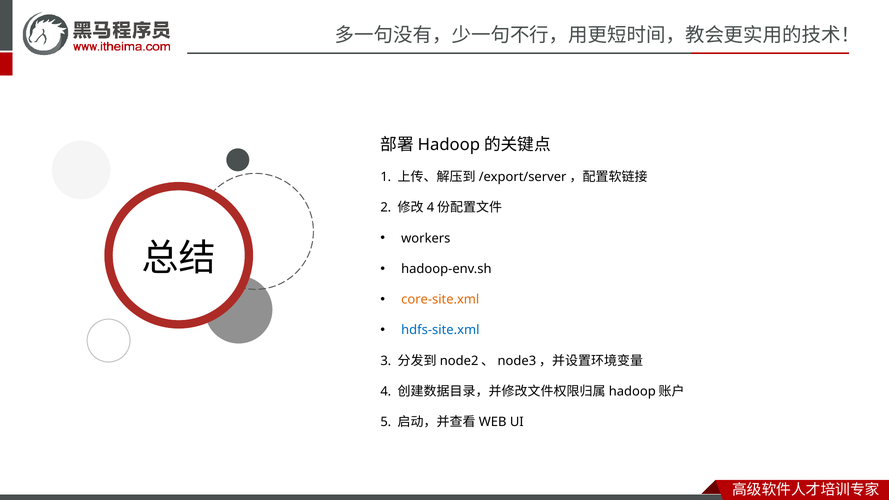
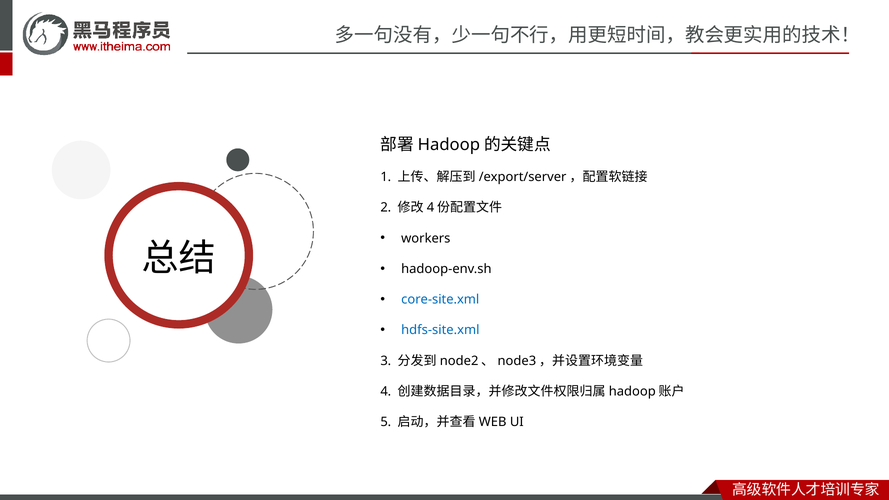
core-site.xml colour: orange -> blue (440, 300)
